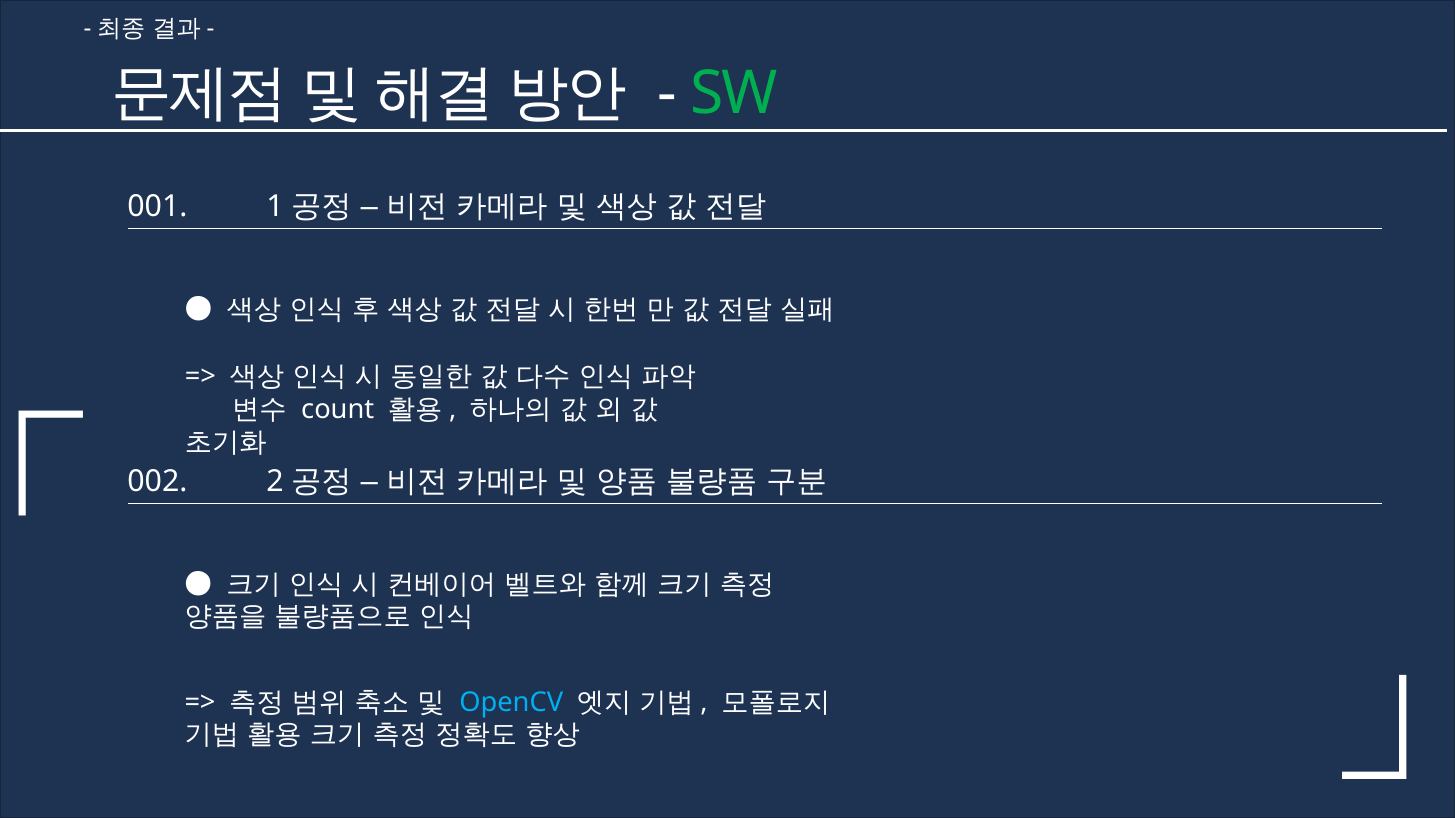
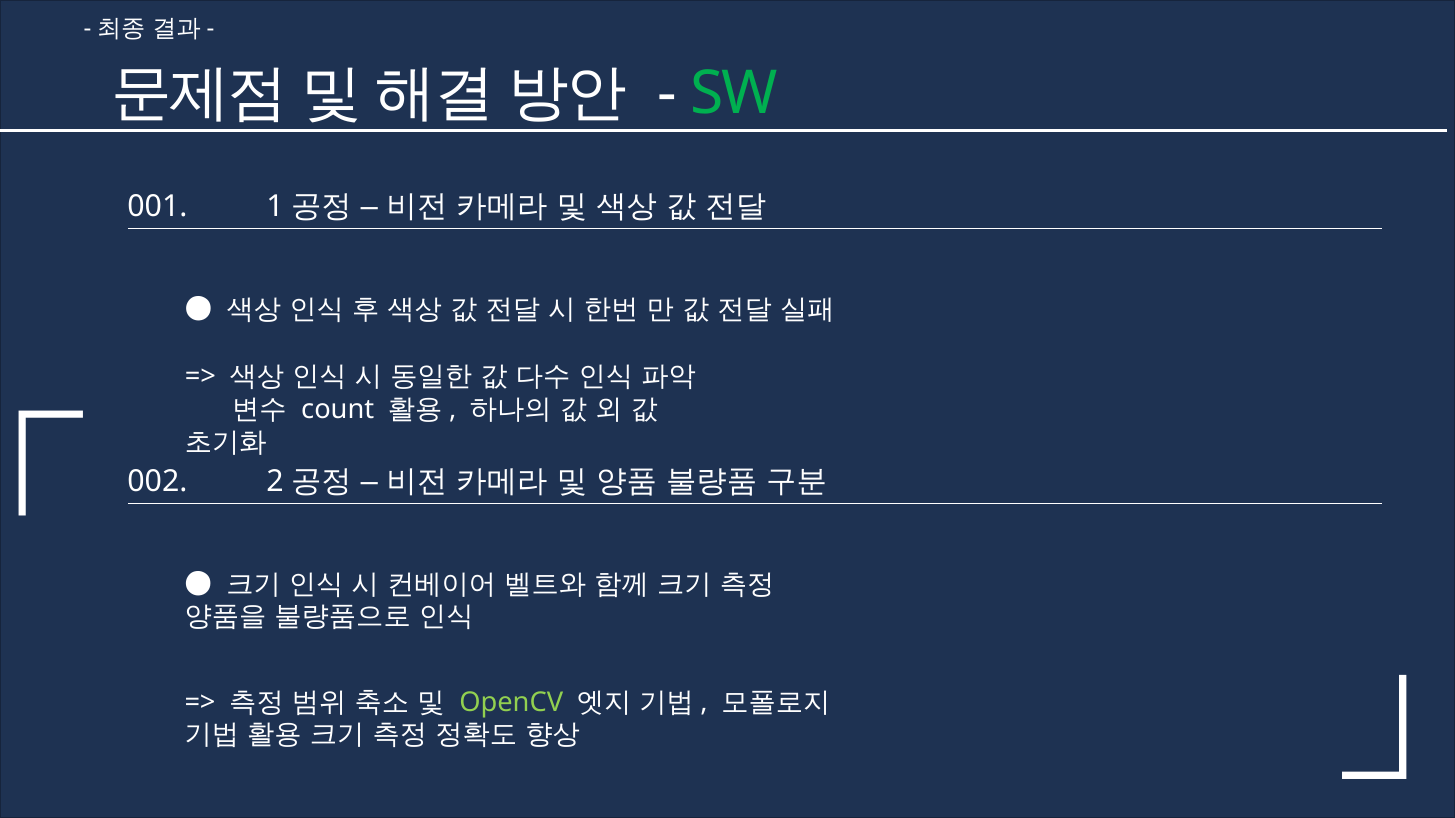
OpenCV colour: light blue -> light green (511, 703)
